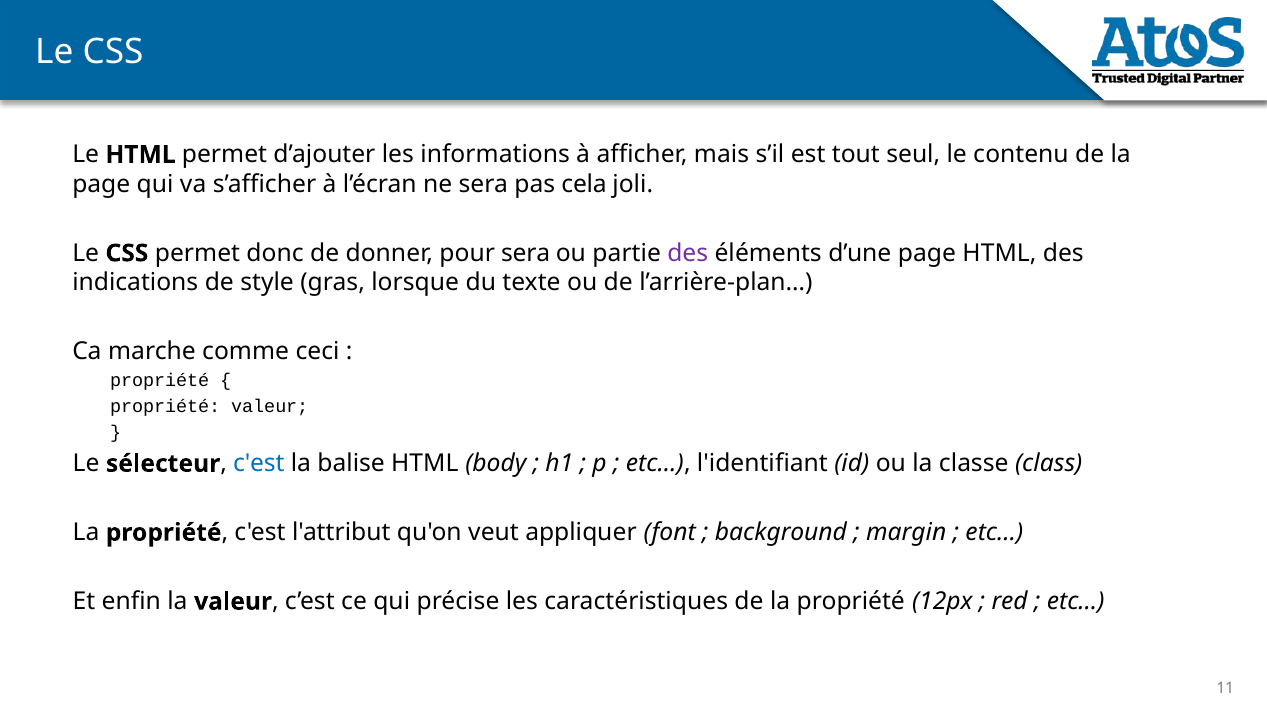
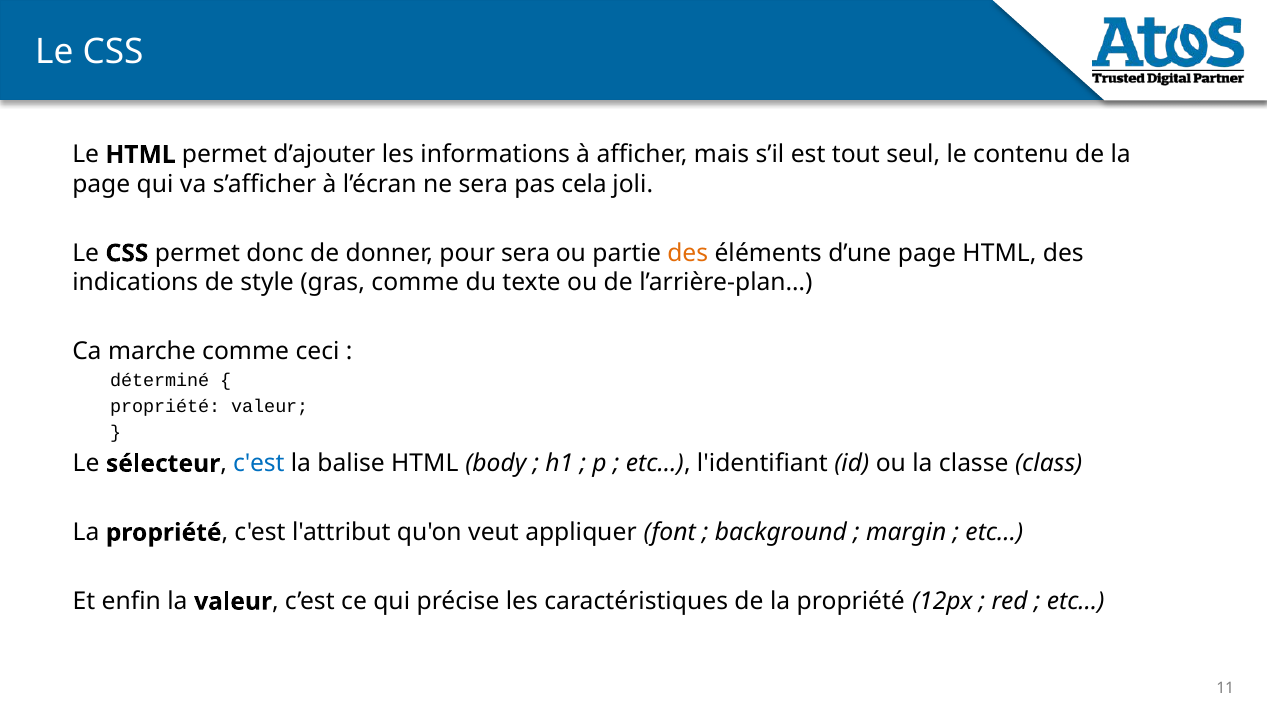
des colour: purple -> orange (688, 253)
gras lorsque: lorsque -> comme (415, 283)
propriété: propriété -> déterminé (160, 381)
